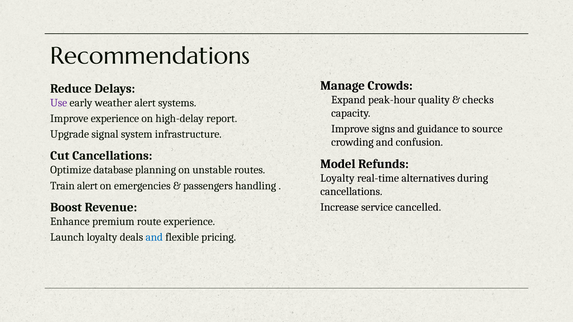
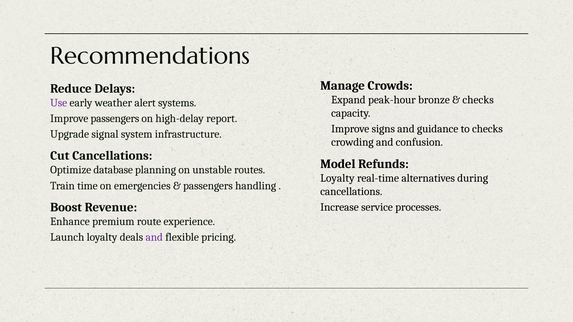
quality: quality -> bronze (434, 100)
Improve experience: experience -> passengers (115, 119)
to source: source -> checks (487, 129)
Train alert: alert -> time (87, 186)
cancelled: cancelled -> processes (418, 207)
and colour: blue -> purple (154, 238)
